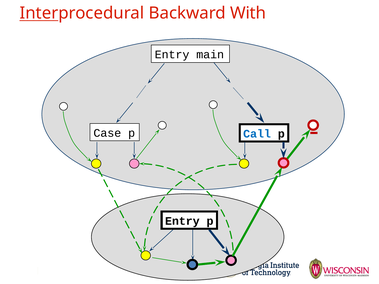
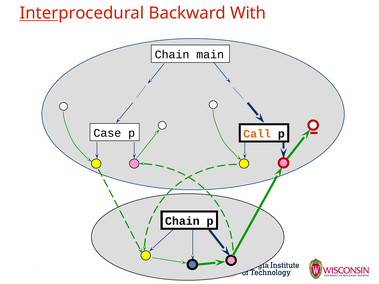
Entry: Entry -> Chain (172, 55)
Call colour: blue -> orange (257, 134)
Entry: Entry -> Chain (182, 221)
